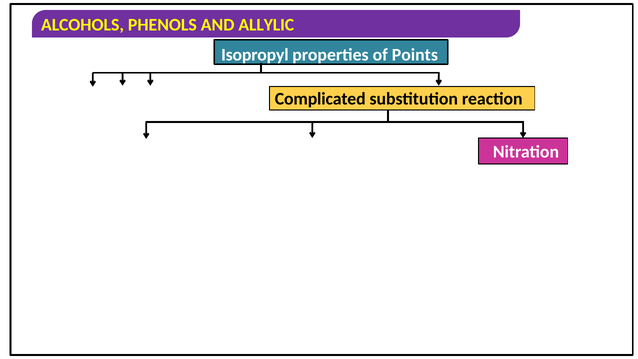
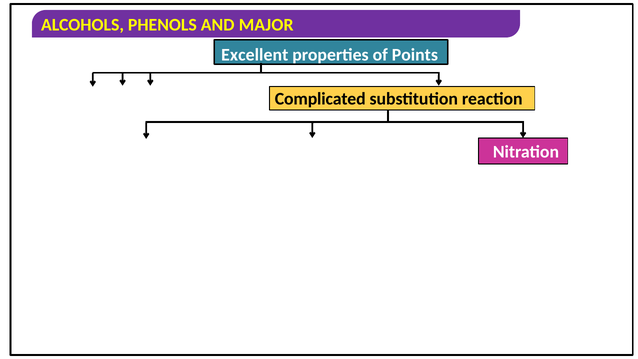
ALLYLIC: ALLYLIC -> MAJOR (266, 25)
Isopropyl: Isopropyl -> Excellent (255, 55)
